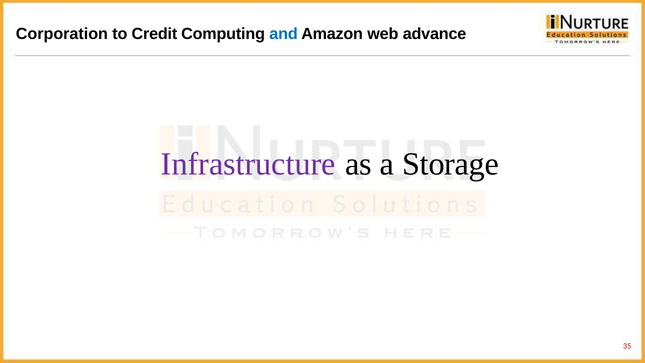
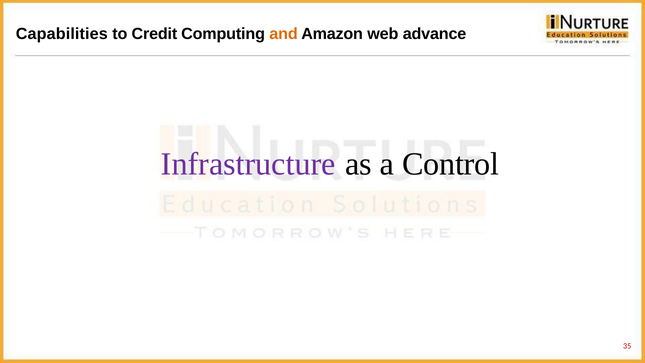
Corporation: Corporation -> Capabilities (62, 34)
and colour: blue -> orange (284, 34)
Storage: Storage -> Control (451, 164)
